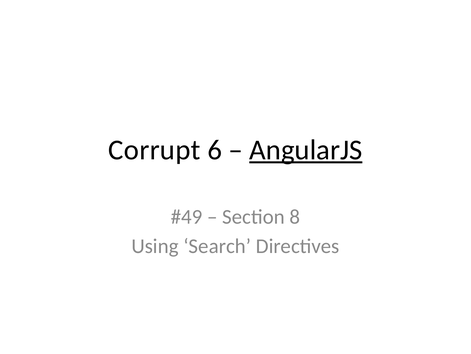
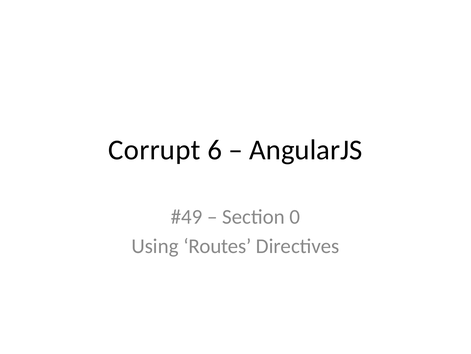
AngularJS underline: present -> none (306, 150)
8: 8 -> 0 (295, 217)
Search: Search -> Routes (217, 246)
